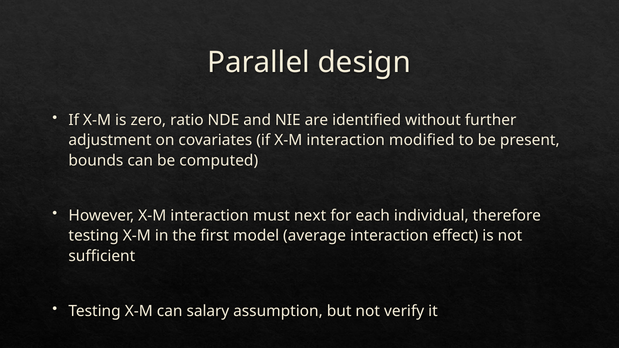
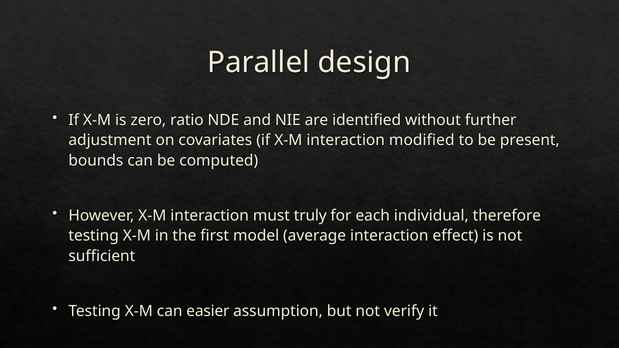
next: next -> truly (310, 216)
salary: salary -> easier (208, 311)
